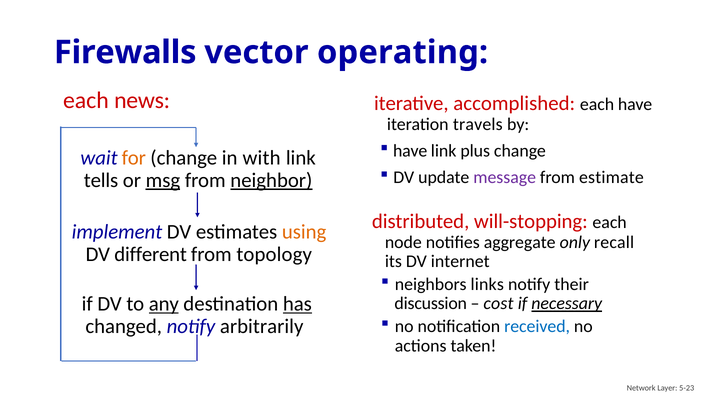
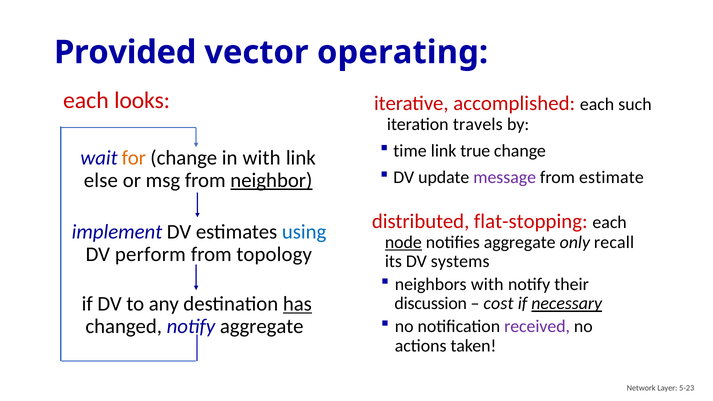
Firewalls: Firewalls -> Provided (125, 52)
news: news -> looks (142, 100)
each have: have -> such (635, 104)
have: have -> time (410, 151)
plus: plus -> true (475, 151)
tells: tells -> else (101, 180)
msg underline: present -> none (163, 180)
will-stopping: will-stopping -> flat-stopping (531, 221)
using colour: orange -> blue (304, 232)
node underline: none -> present (403, 242)
different: different -> perform (150, 254)
internet: internet -> systems (460, 261)
neighbors links: links -> with (487, 284)
any underline: present -> none (164, 304)
received colour: blue -> purple (537, 327)
notify arbitrarily: arbitrarily -> aggregate (262, 327)
